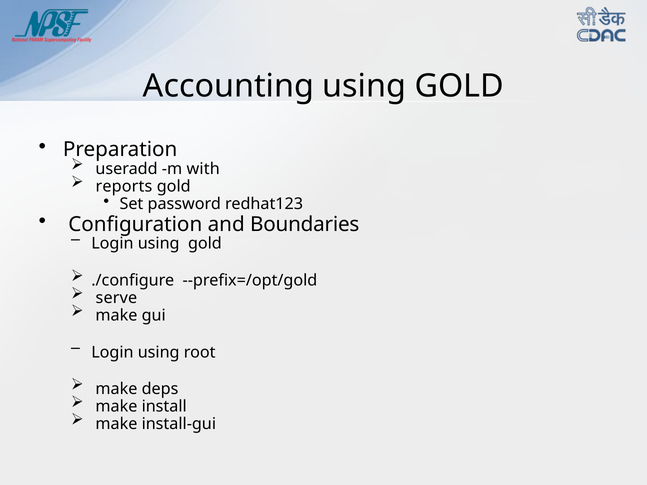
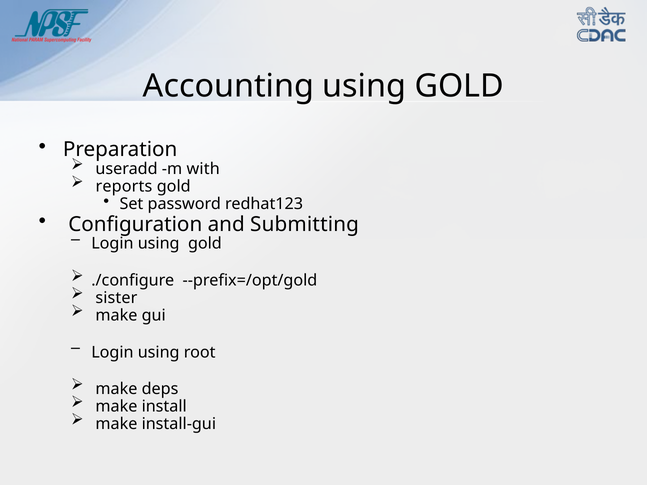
Boundaries: Boundaries -> Submitting (305, 224)
serve: serve -> sister (116, 298)
